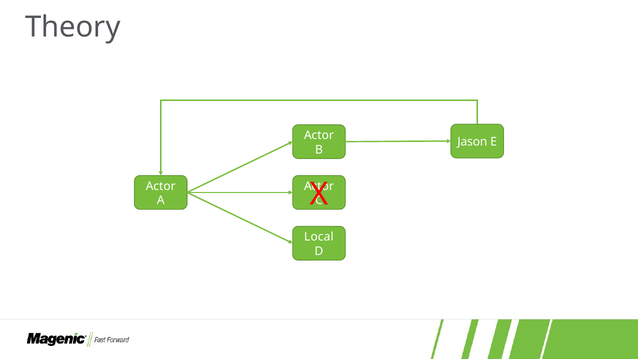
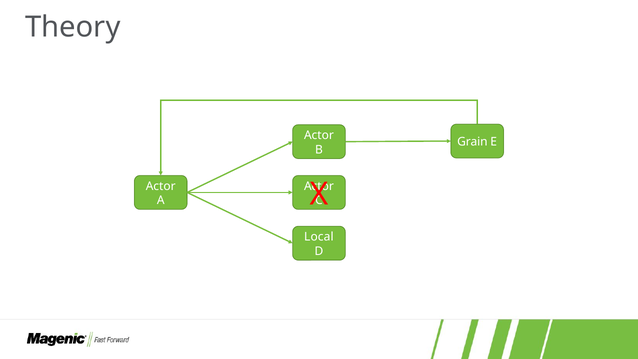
Jason: Jason -> Grain (472, 142)
